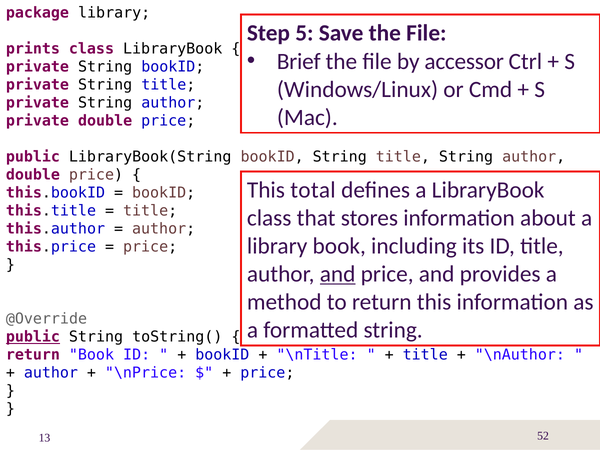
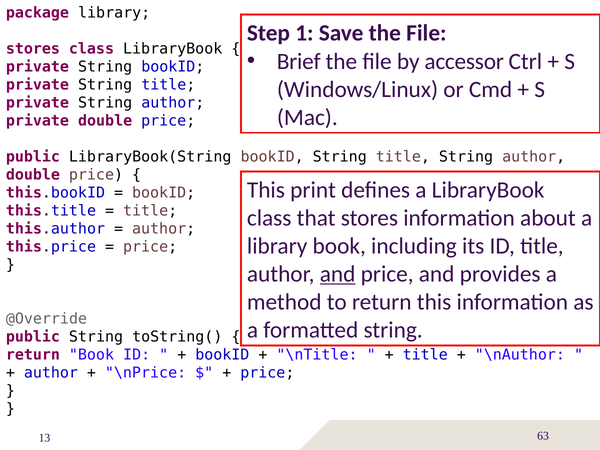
5: 5 -> 1 (304, 33)
prints: prints -> stores (33, 49)
total: total -> print (313, 190)
public underline: present -> none (33, 337)
52: 52 -> 63 (543, 436)
